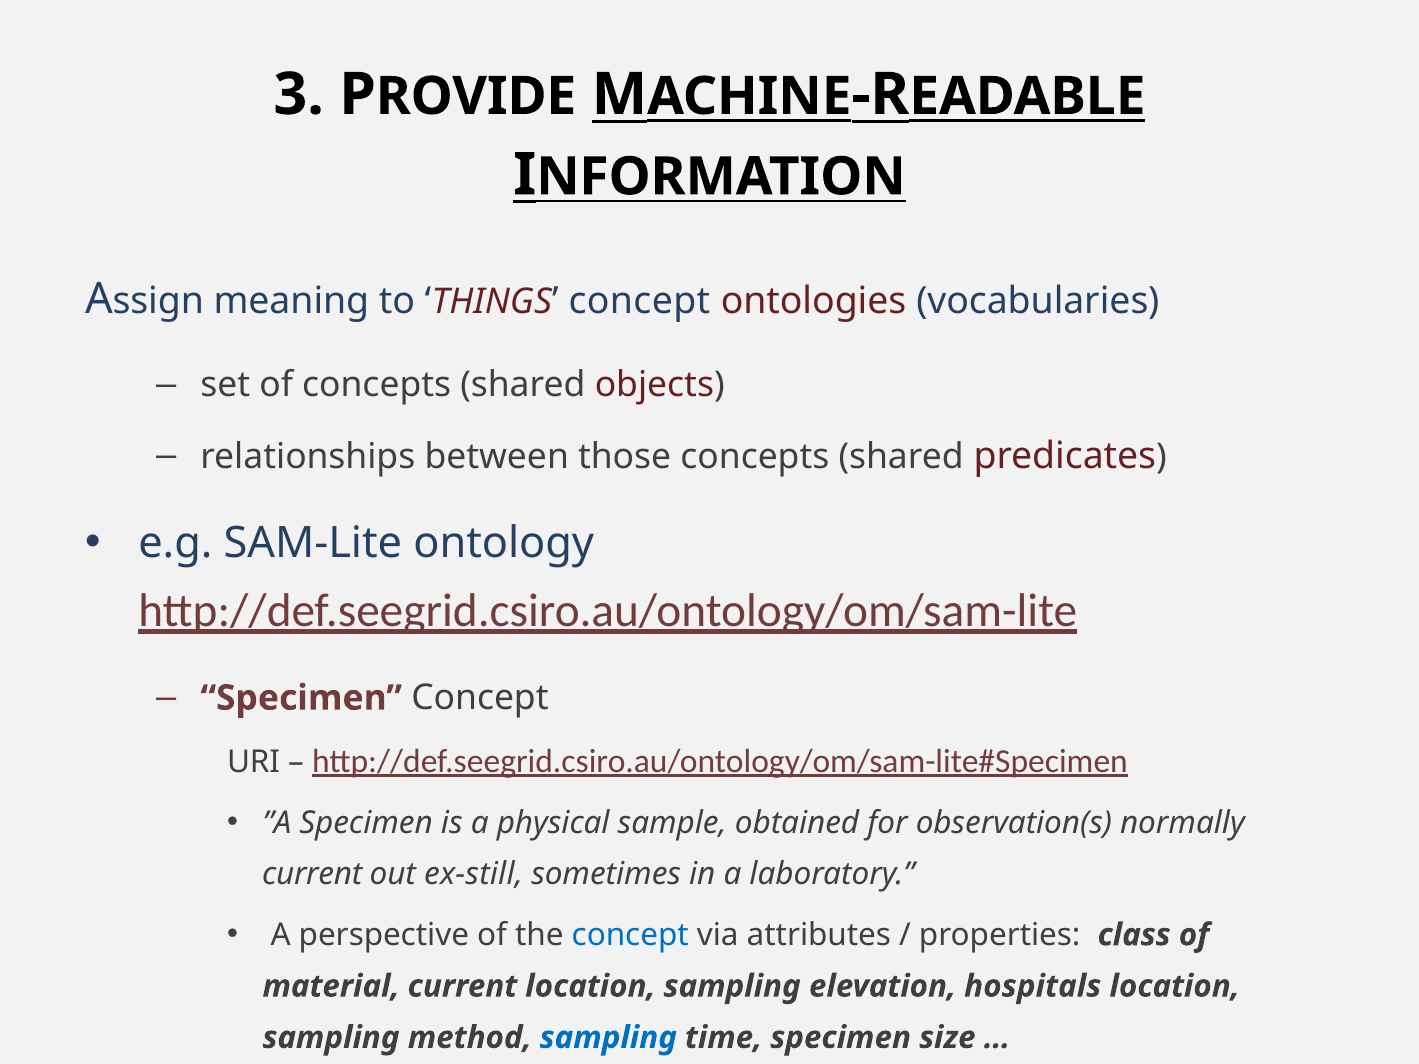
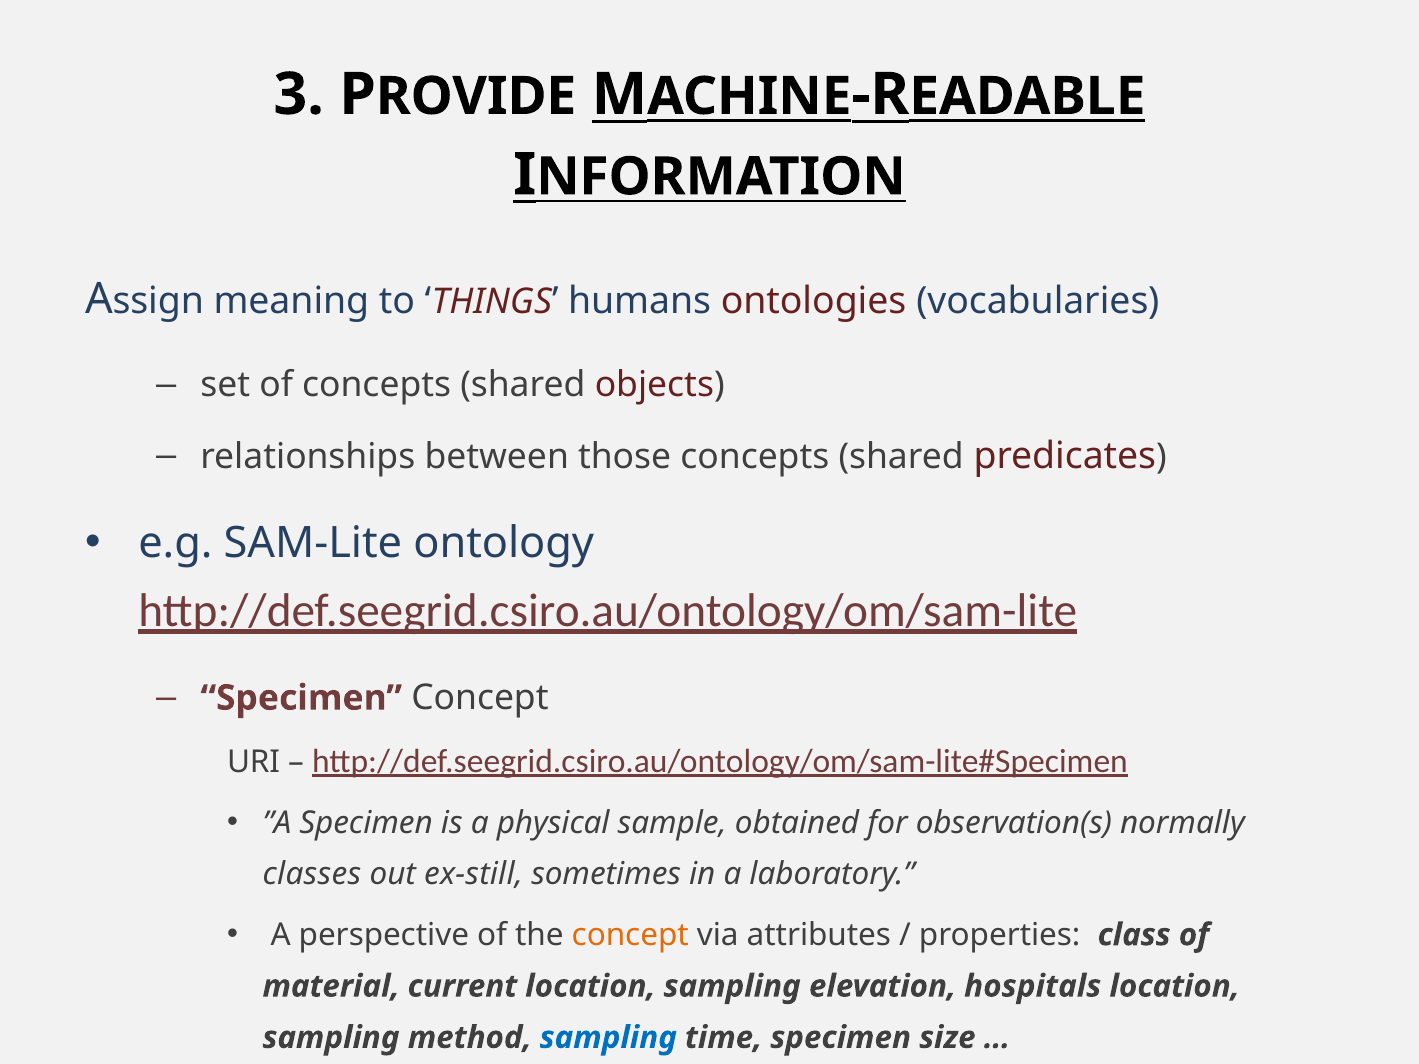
THINGS concept: concept -> humans (640, 301)
current: current -> classes (312, 874)
concept colour: blue -> orange (630, 935)
